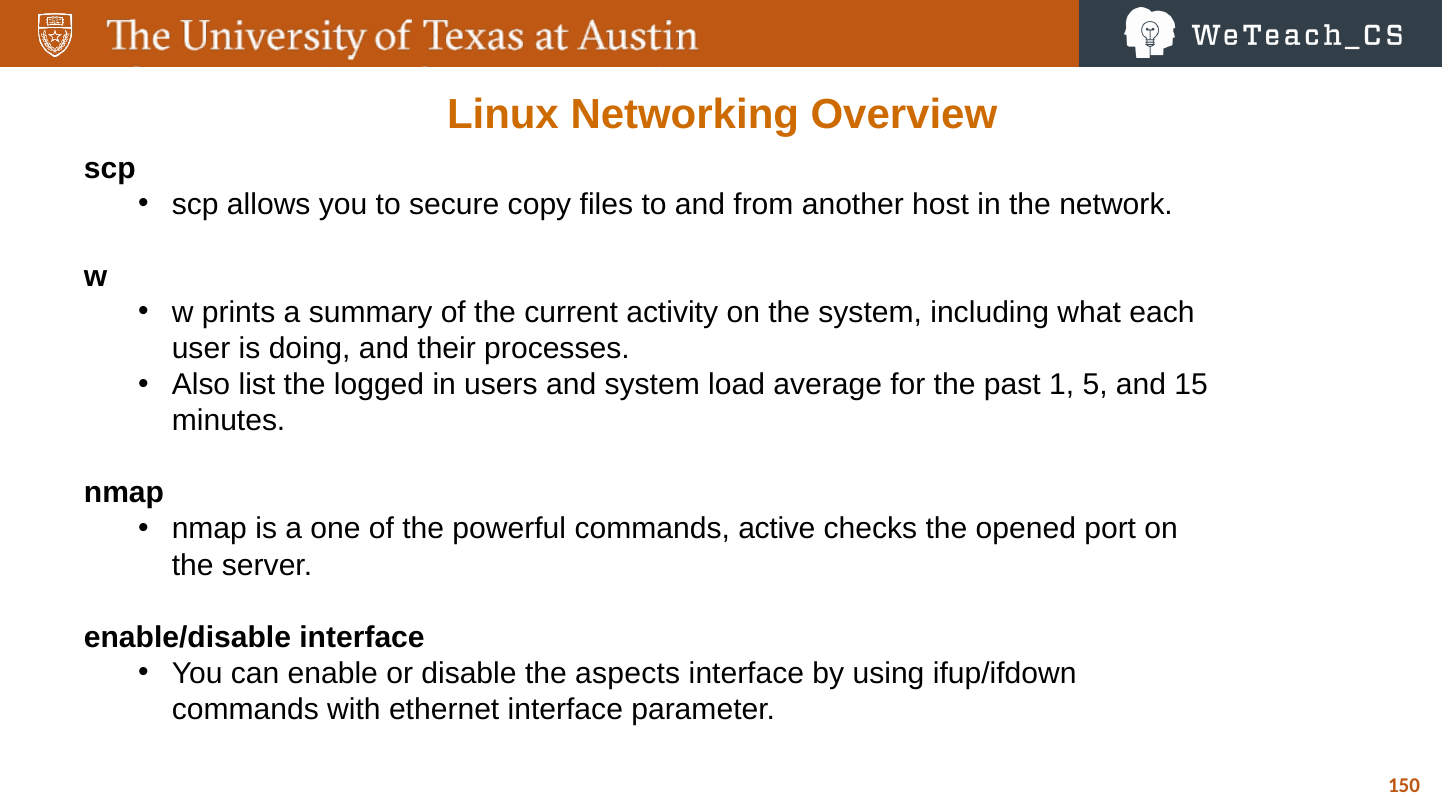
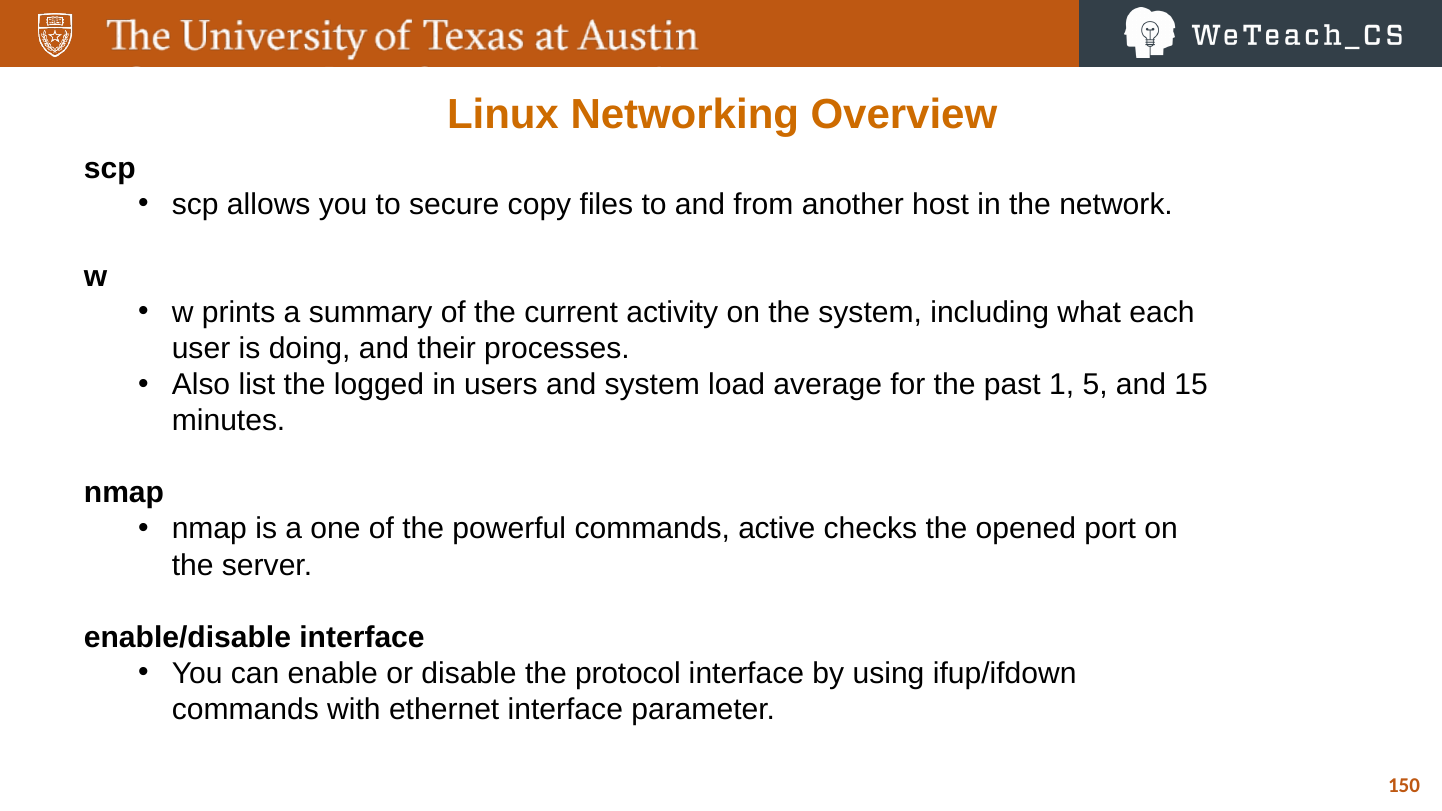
aspects: aspects -> protocol (628, 673)
